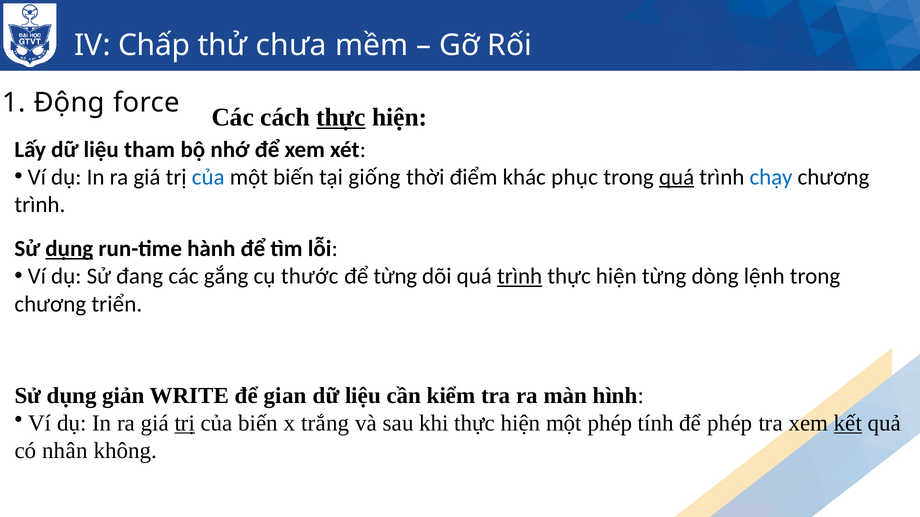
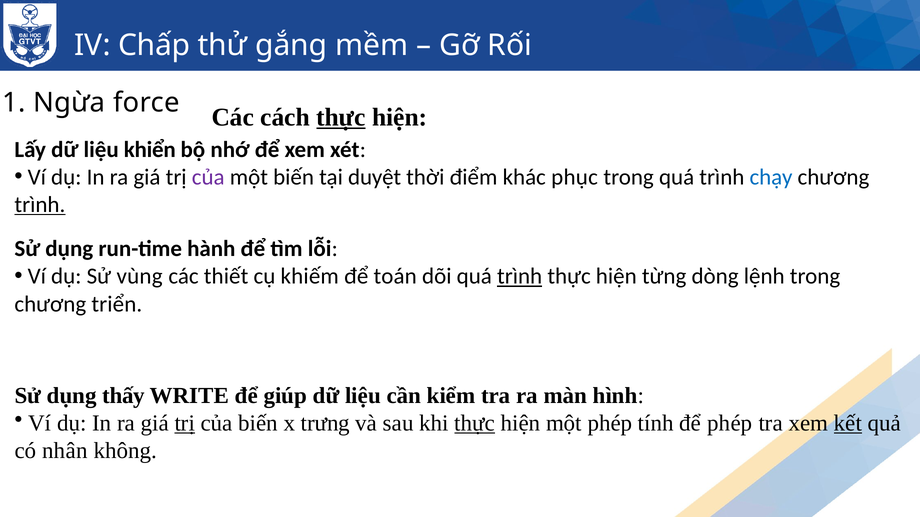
chưa: chưa -> gắng (291, 46)
Động: Động -> Ngừa (69, 103)
tham: tham -> khiển (150, 150)
của colour: blue -> purple (208, 177)
giống: giống -> duyệt (375, 177)
quá underline: present -> none (677, 177)
trình underline: none -> present (40, 205)
dụng underline: present -> none (69, 249)
đang: đang -> vùng (140, 277)
gắng: gắng -> thiết (226, 277)
thước: thước -> khiếm (310, 277)
để từng: từng -> toán (395, 277)
giản: giản -> thấy (124, 396)
gian: gian -> giúp (285, 396)
trắng: trắng -> trưng (325, 424)
thực underline: none -> present (475, 424)
